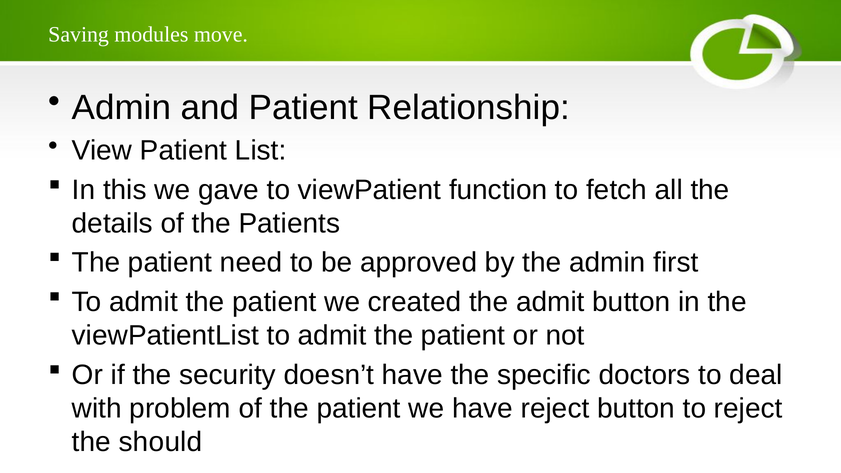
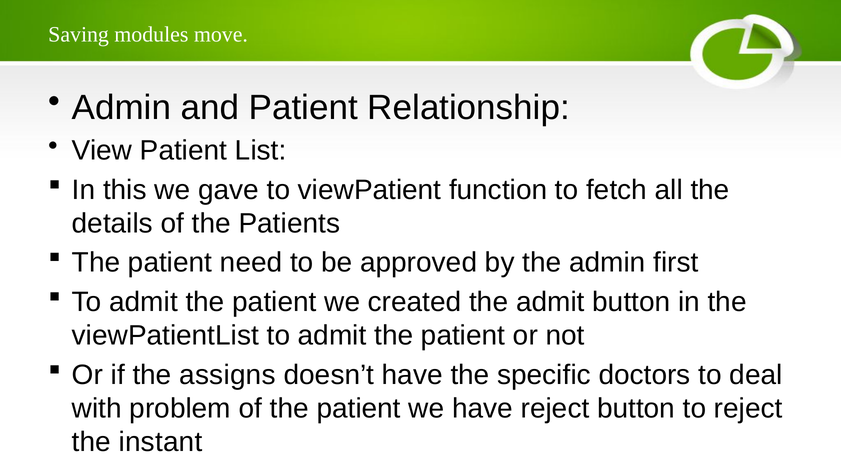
security: security -> assigns (228, 375)
should: should -> instant (161, 442)
